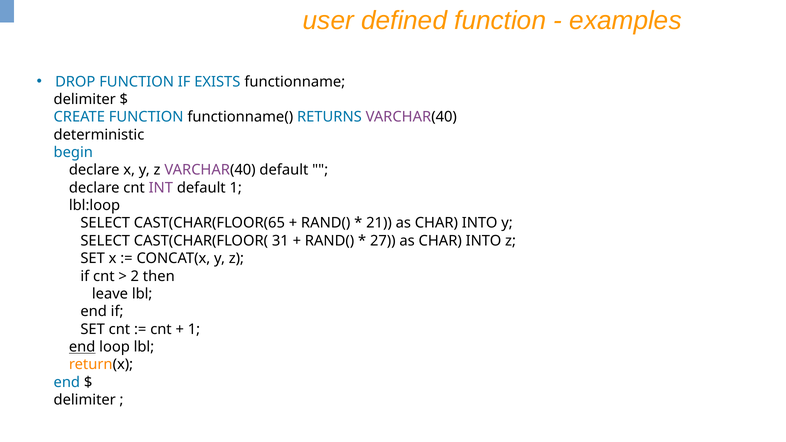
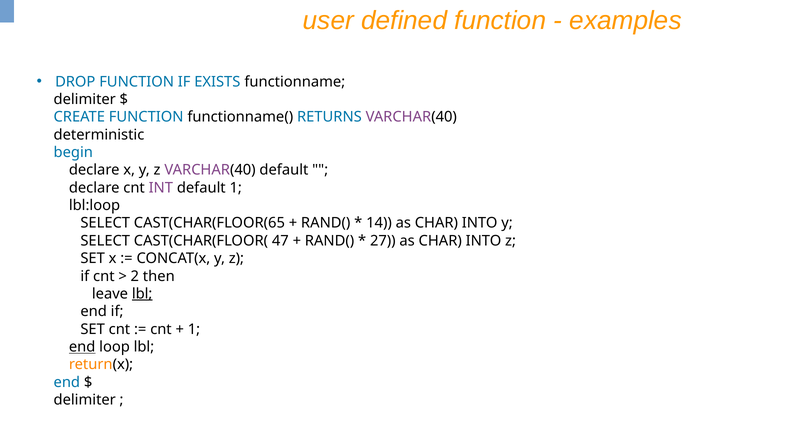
21: 21 -> 14 (379, 223)
31: 31 -> 47 (280, 241)
lbl underline: none -> present (142, 294)
